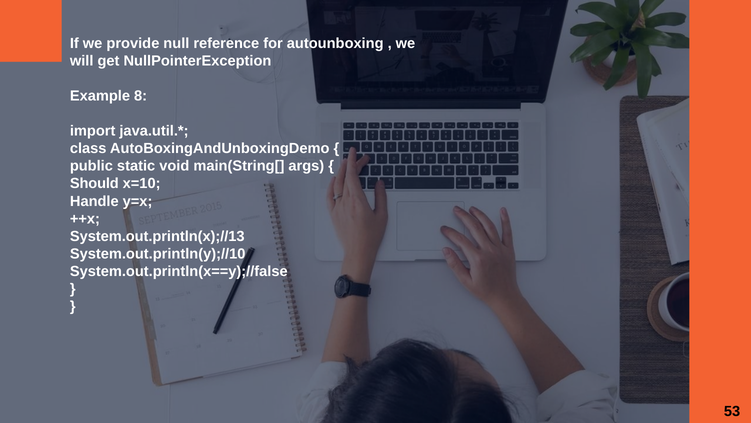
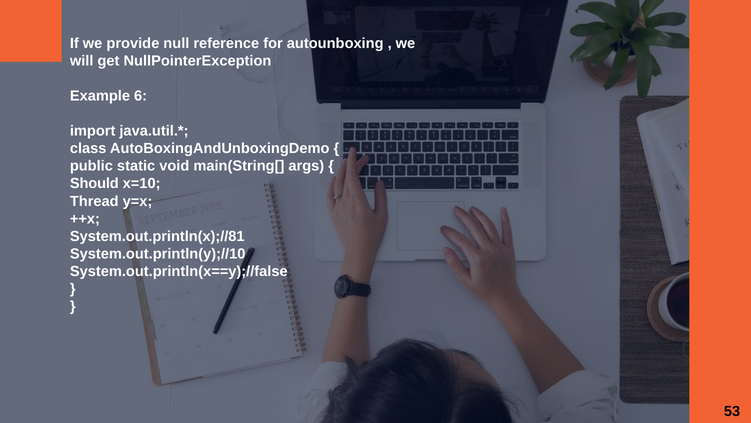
8: 8 -> 6 (141, 96)
Handle: Handle -> Thread (94, 201)
System.out.println(x);//13: System.out.println(x);//13 -> System.out.println(x);//81 (157, 236)
